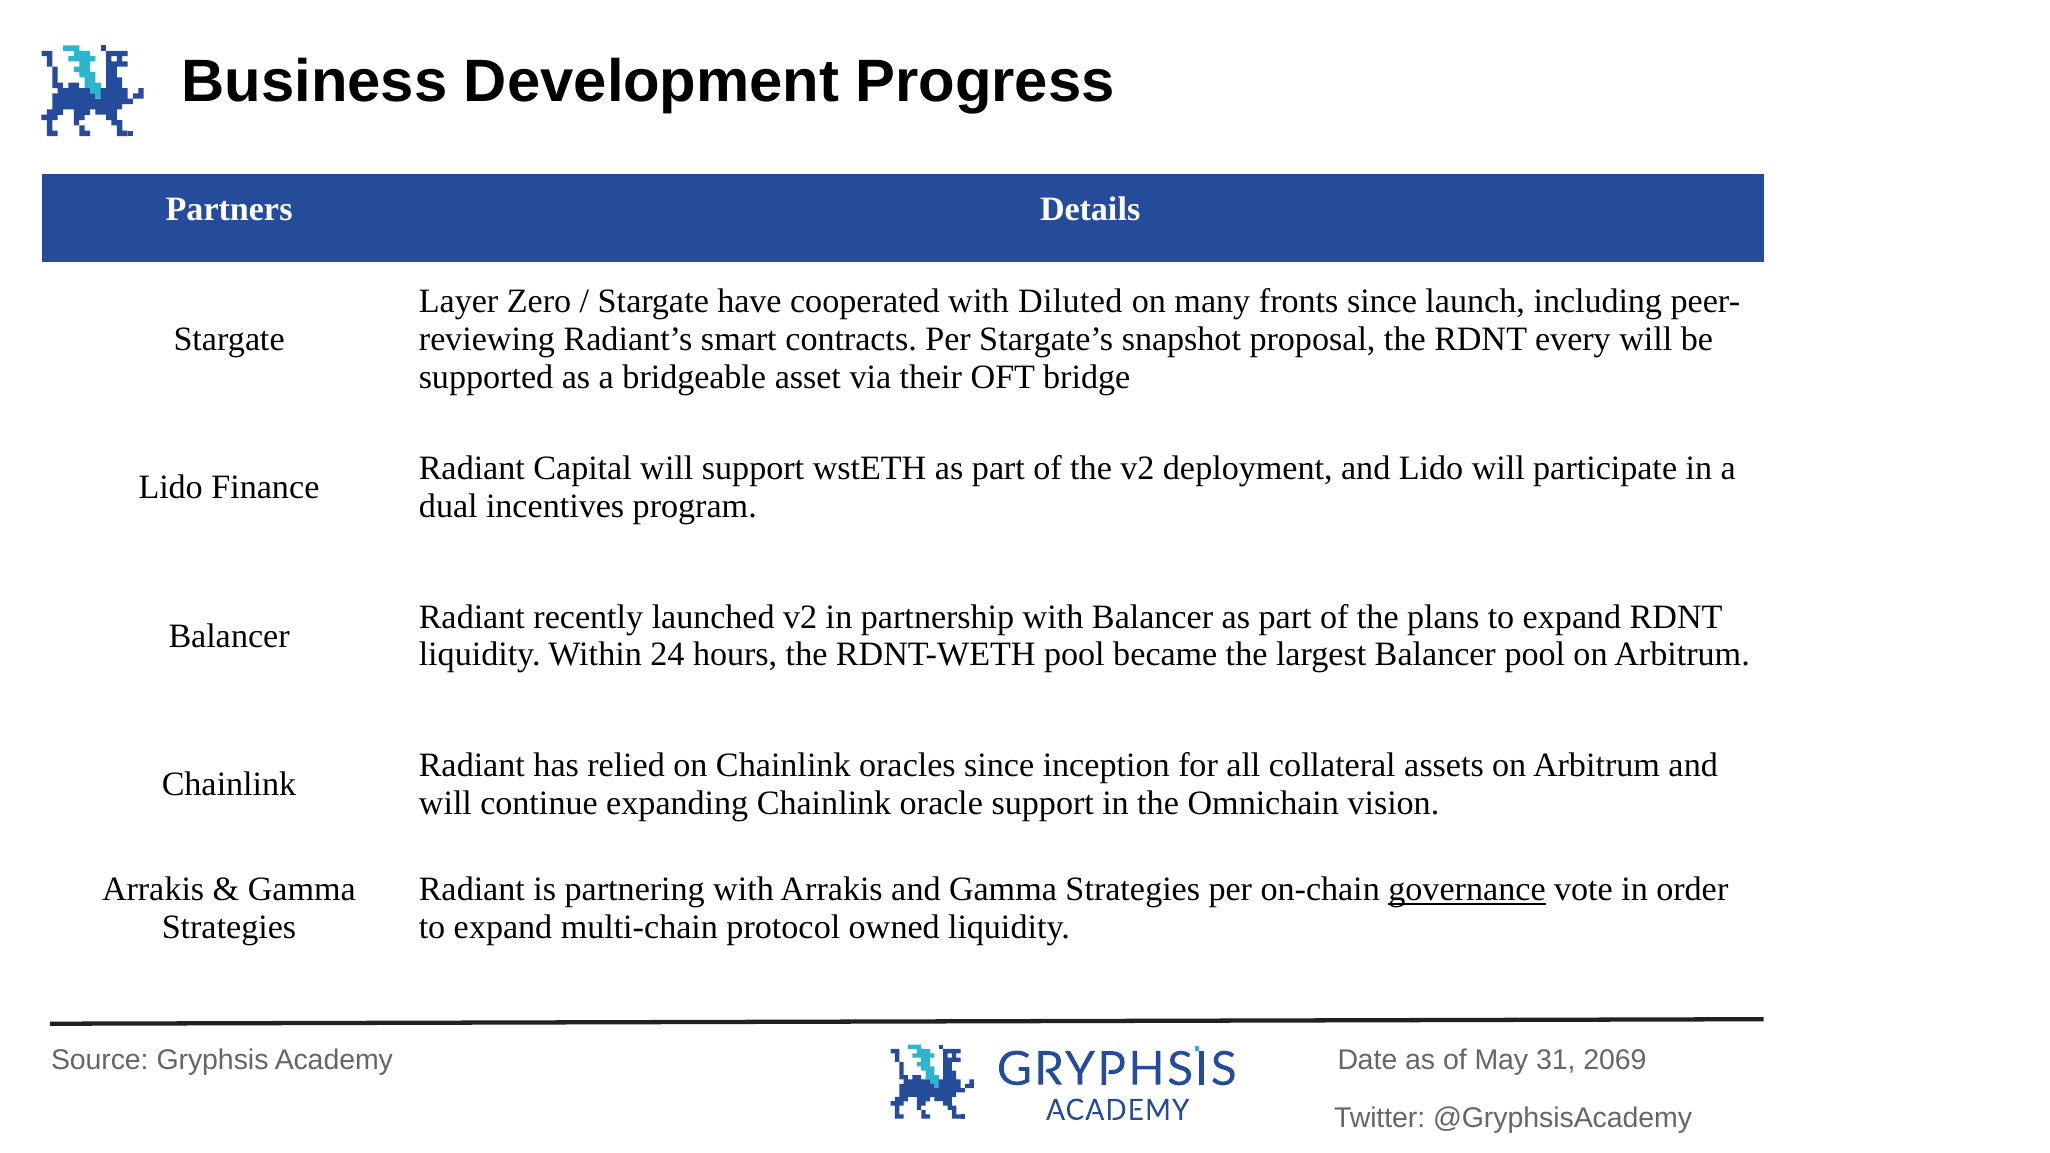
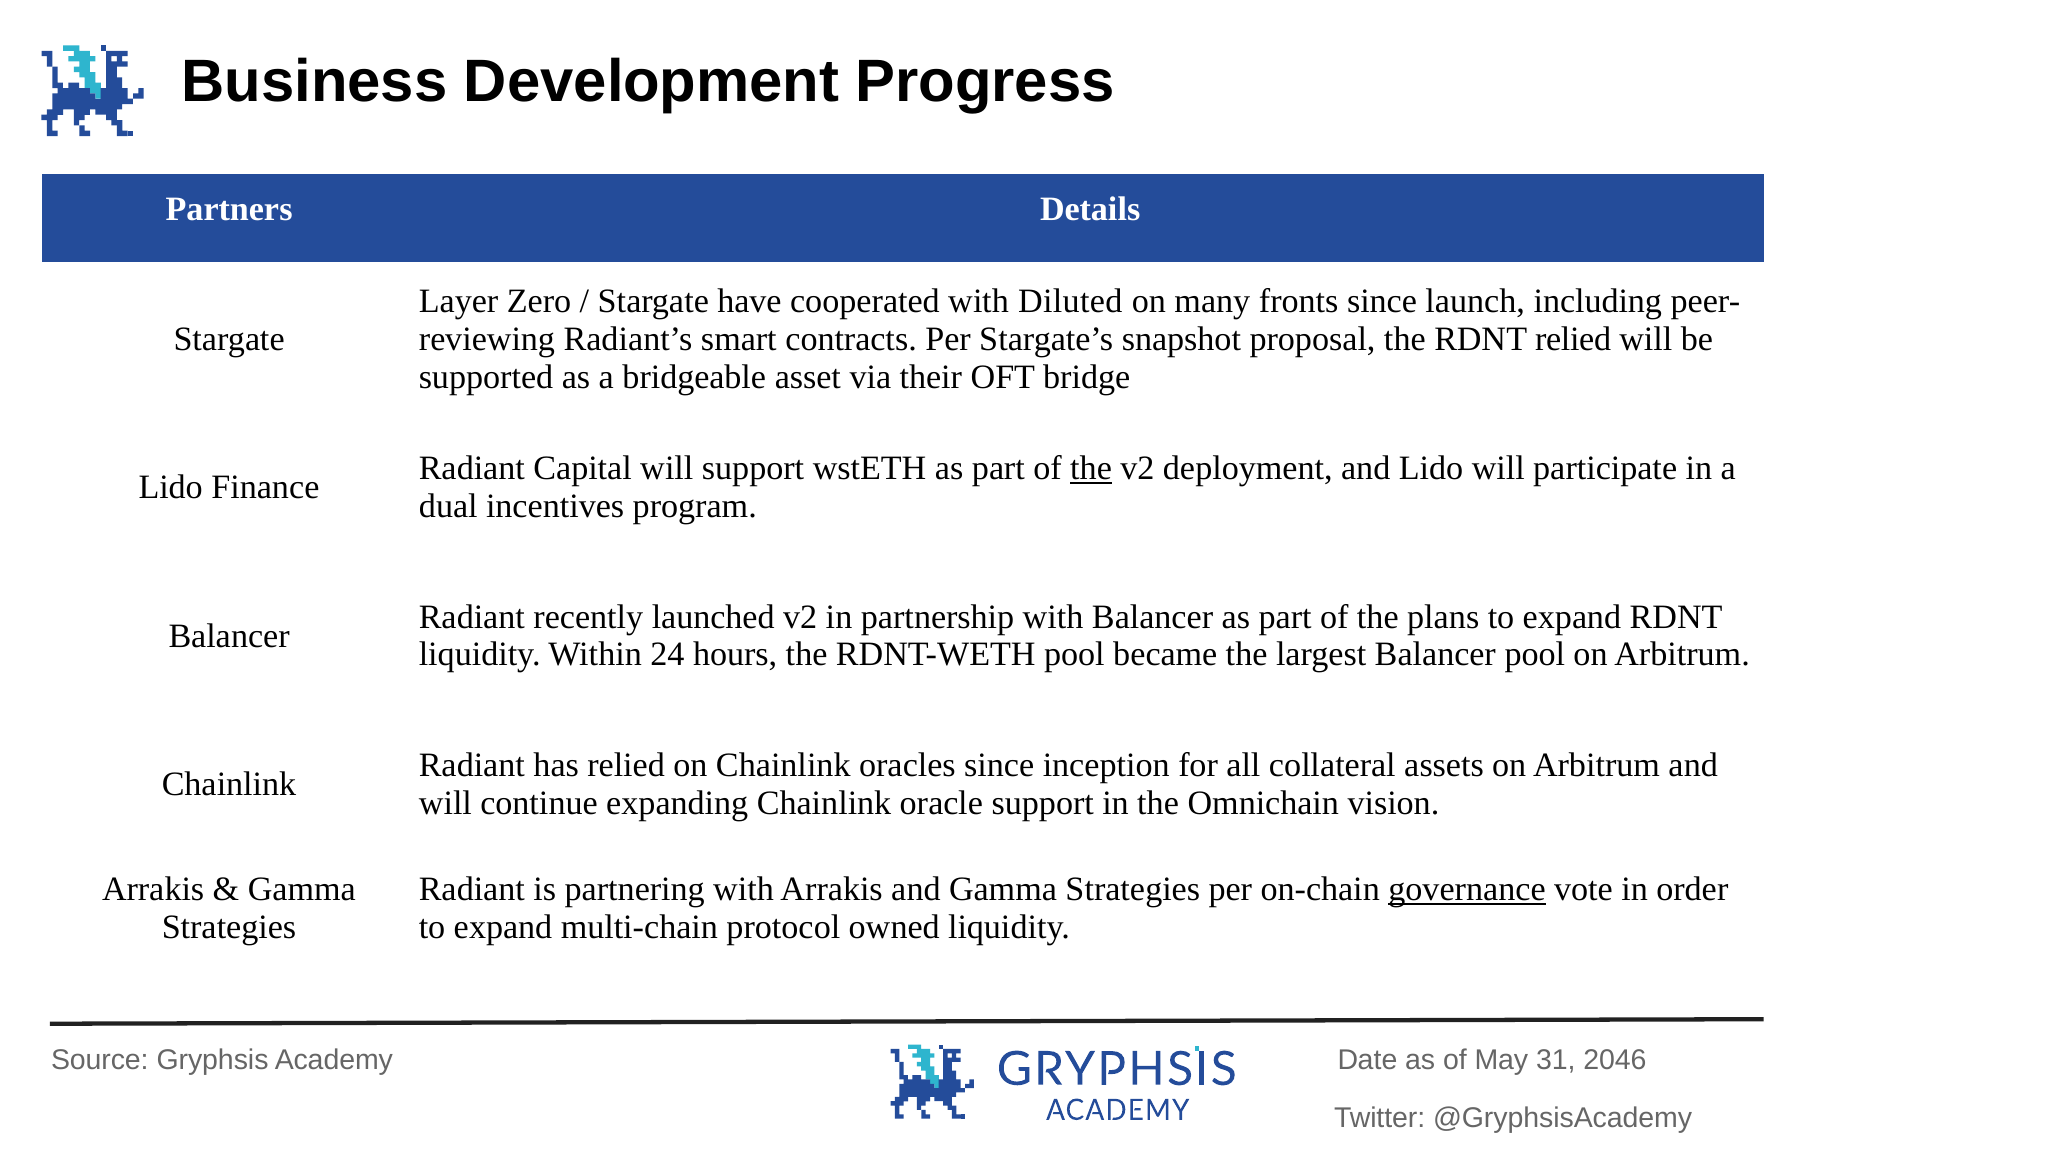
RDNT every: every -> relied (1573, 339)
the underline: none -> present (1091, 469)
2069: 2069 -> 2046 (1615, 1060)
